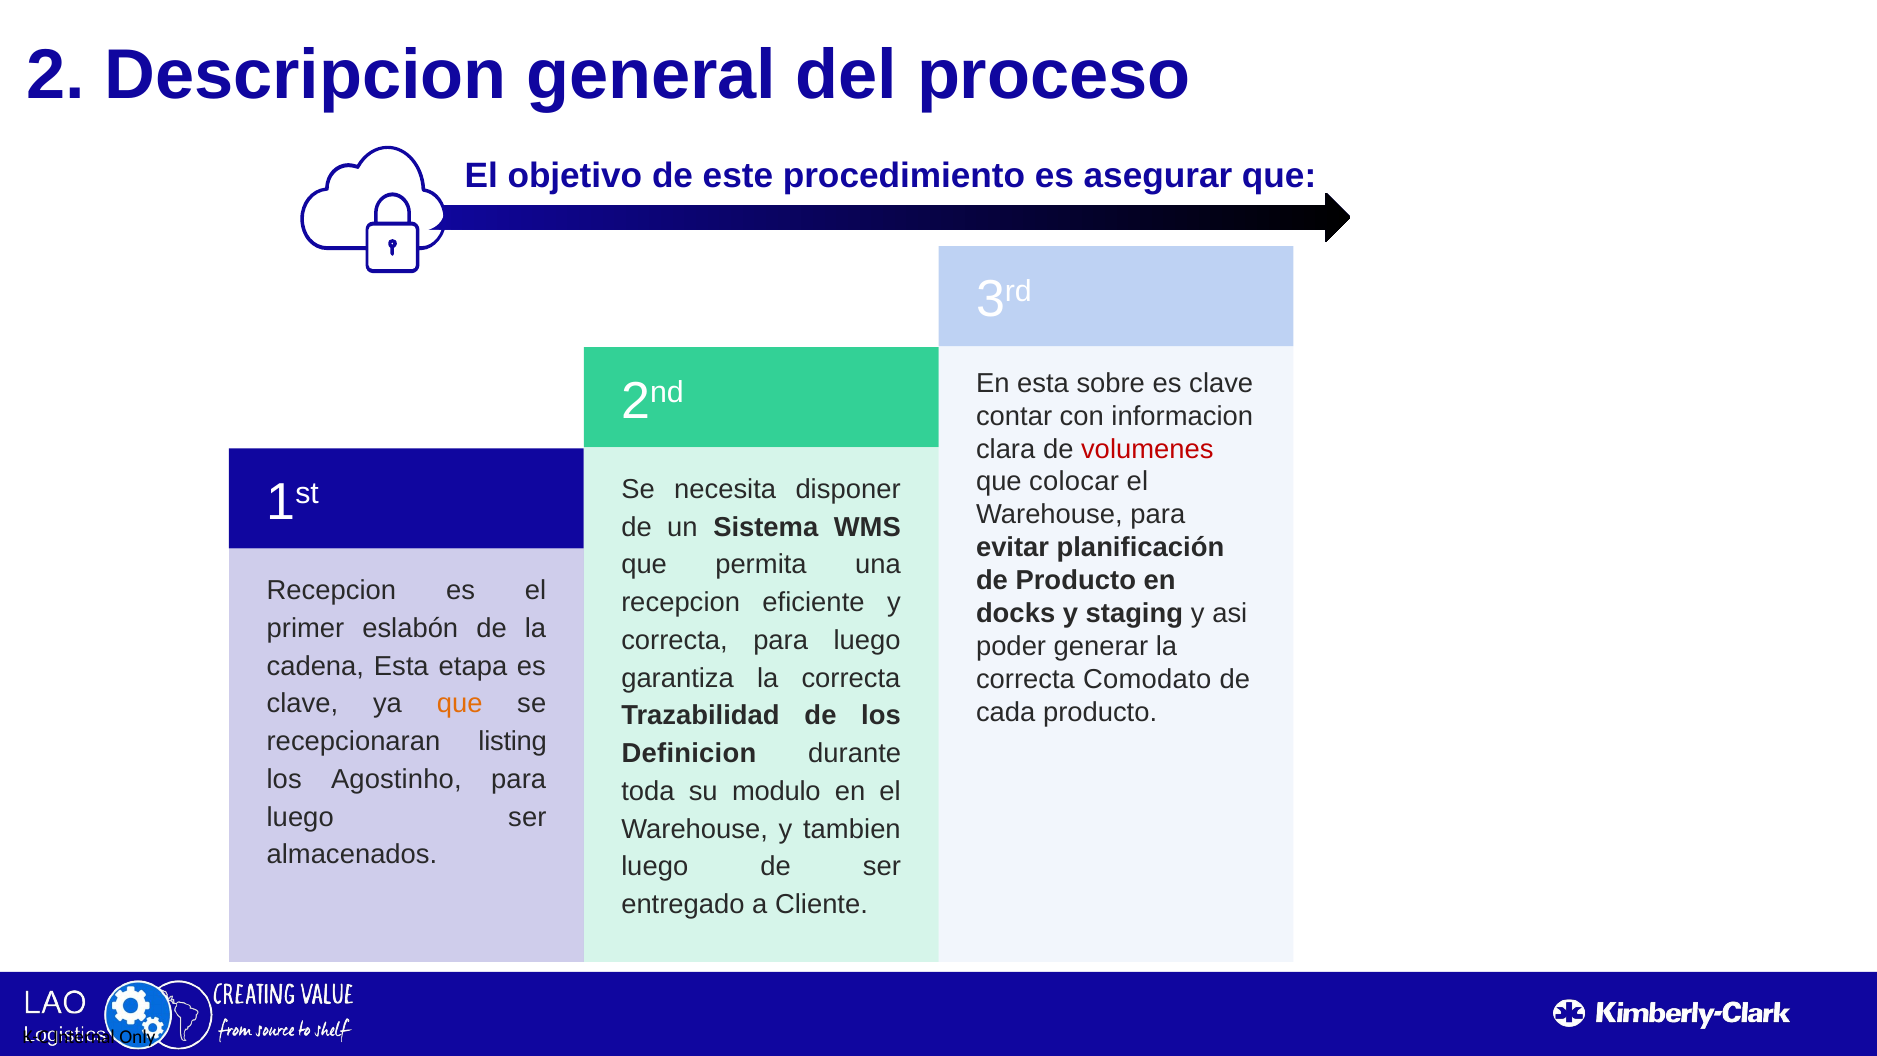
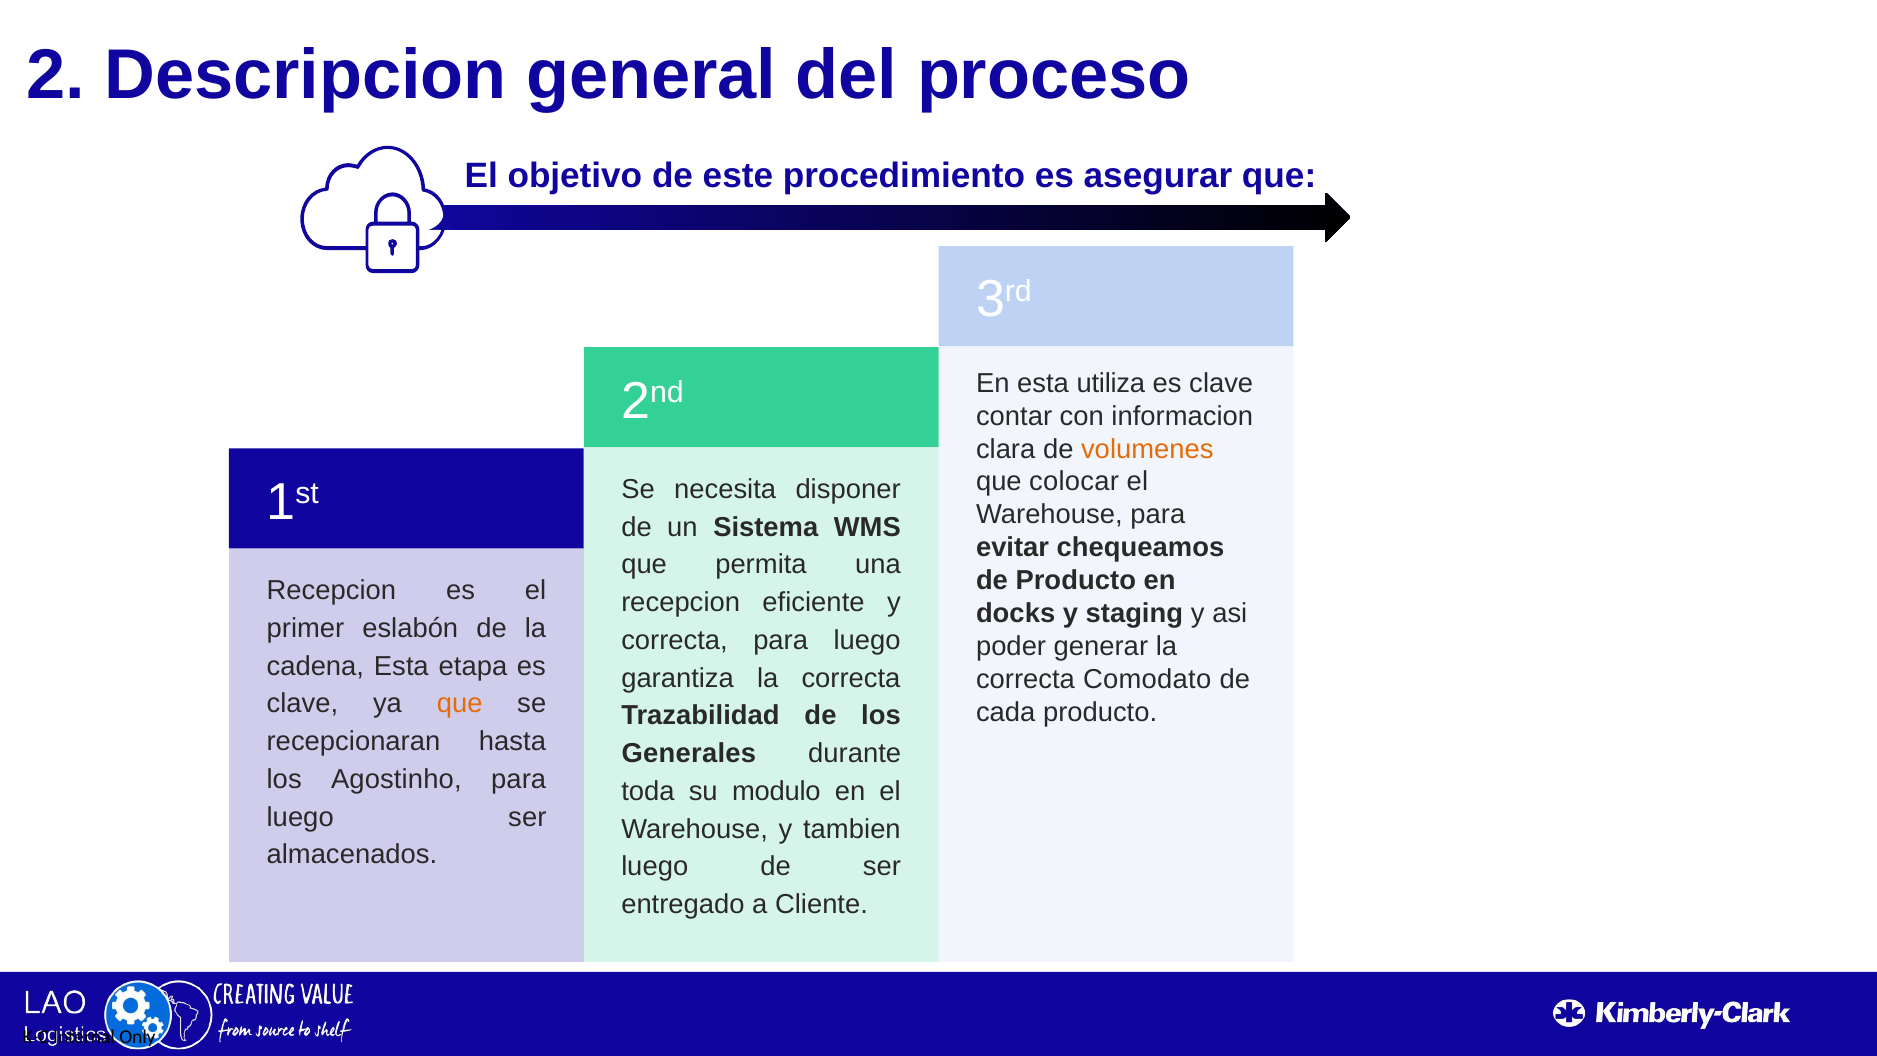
sobre: sobre -> utiliza (1111, 383)
volumenes colour: red -> orange (1147, 449)
planificación: planificación -> chequeamos (1140, 548)
listing: listing -> hasta (512, 741)
Definicion: Definicion -> Generales (689, 753)
